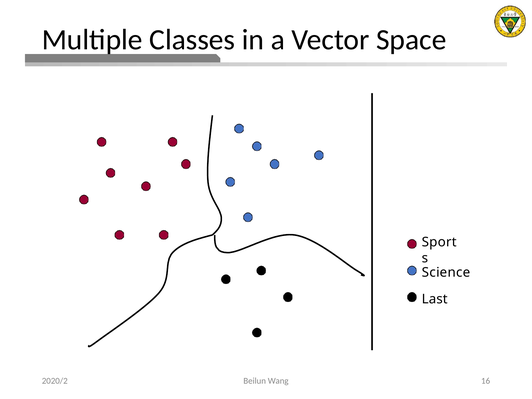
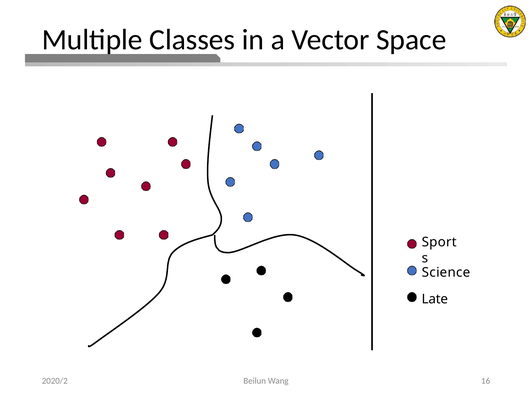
Last: Last -> Late (435, 299)
